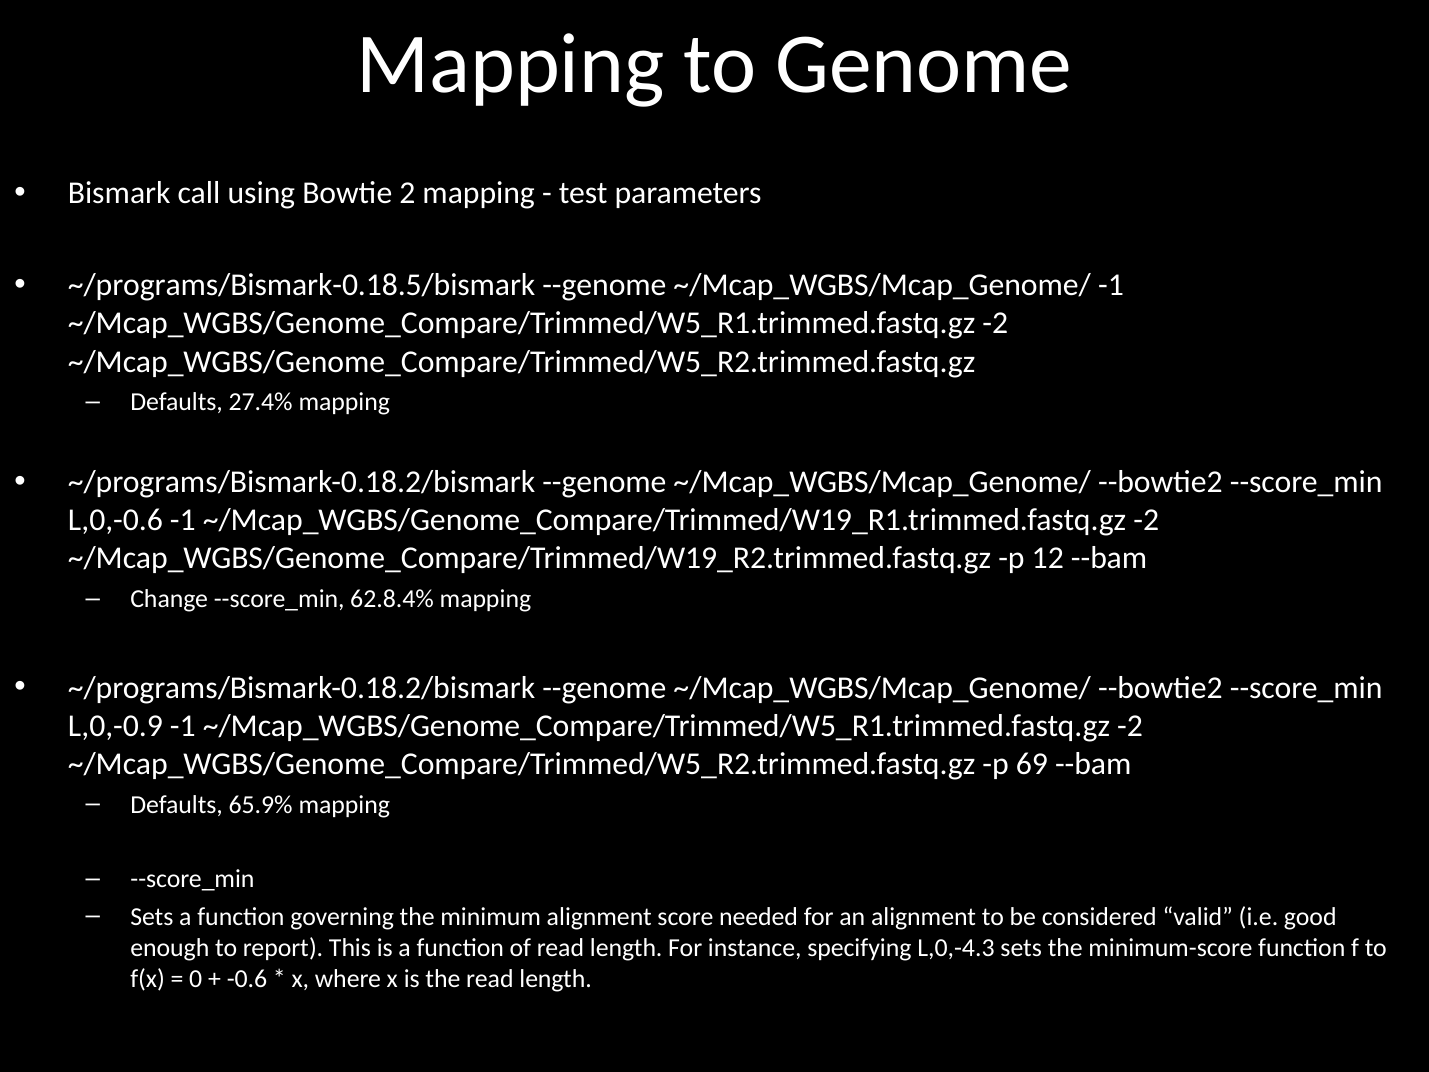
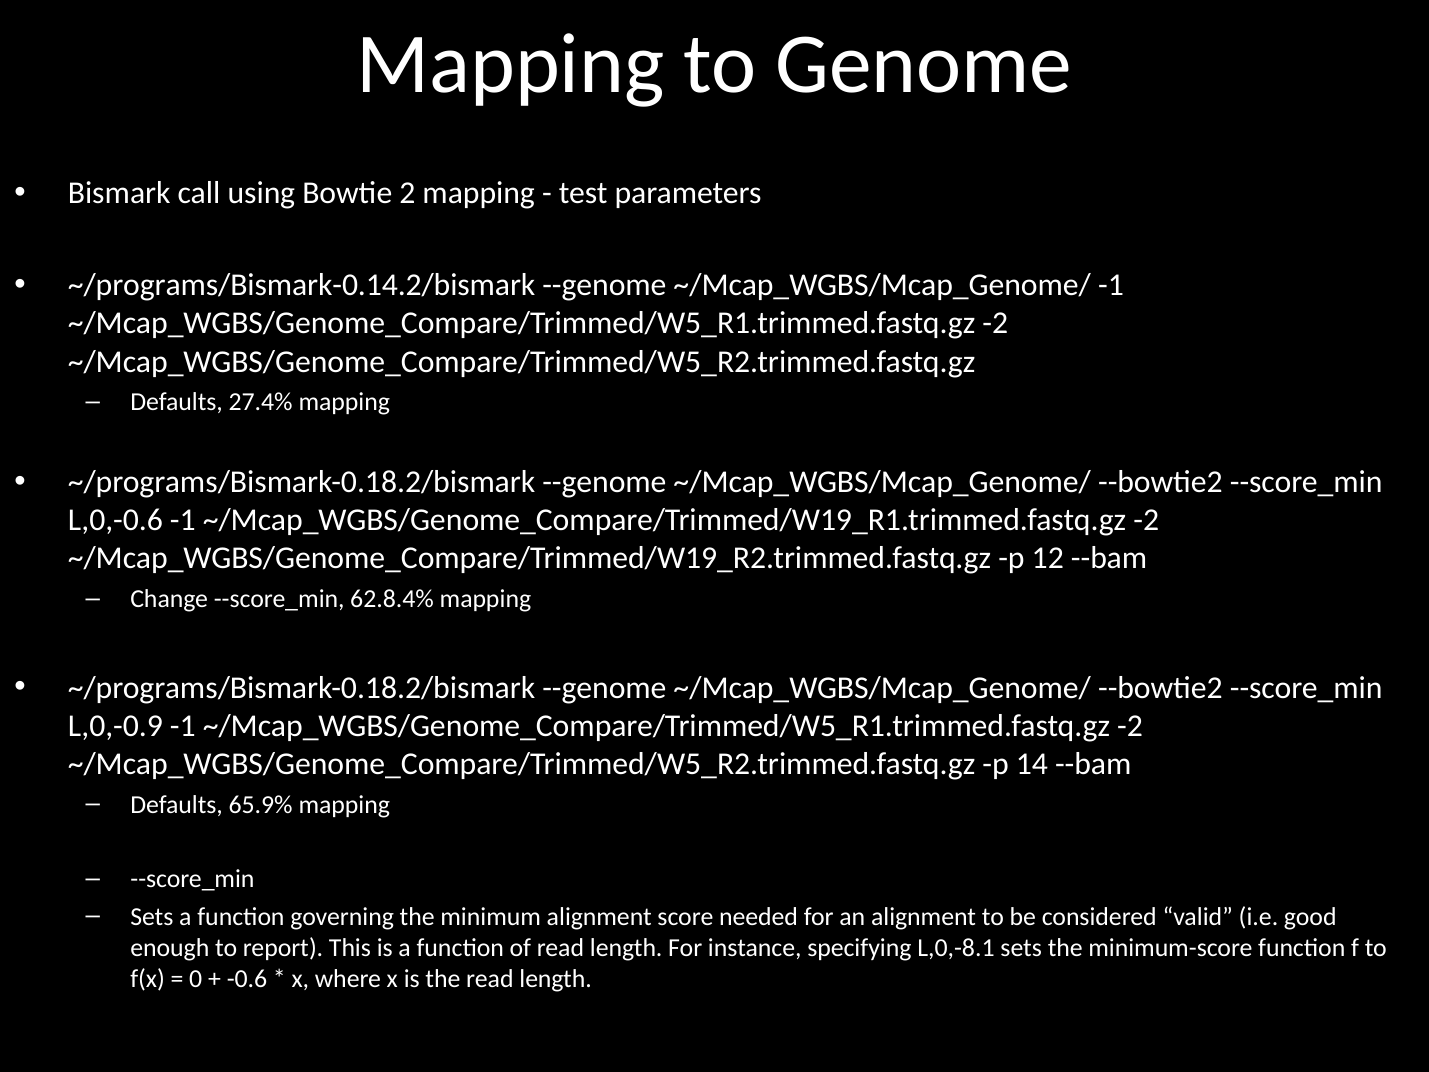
~/programs/Bismark-0.18.5/bismark: ~/programs/Bismark-0.18.5/bismark -> ~/programs/Bismark-0.14.2/bismark (302, 285)
69: 69 -> 14 (1032, 764)
L,0,-4.3: L,0,-4.3 -> L,0,-8.1 (956, 948)
